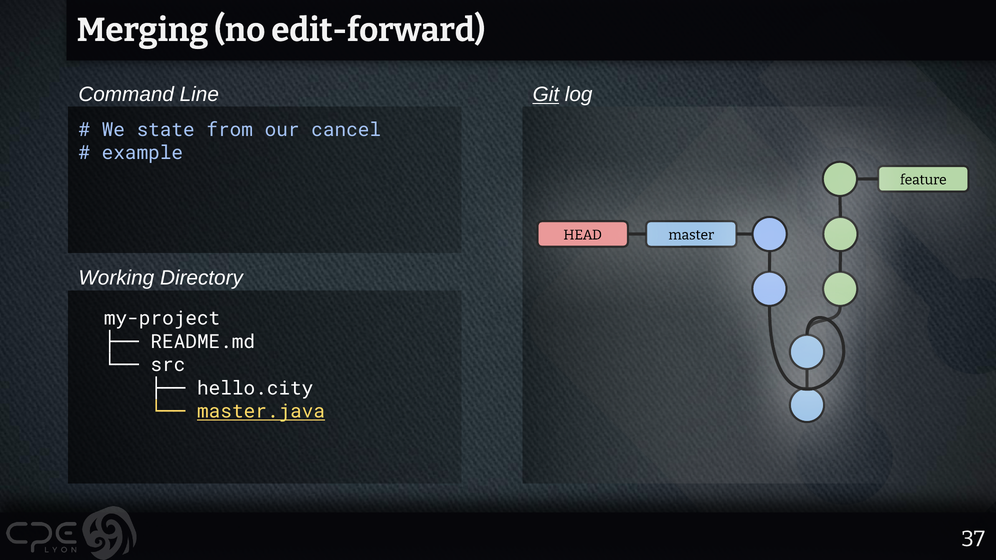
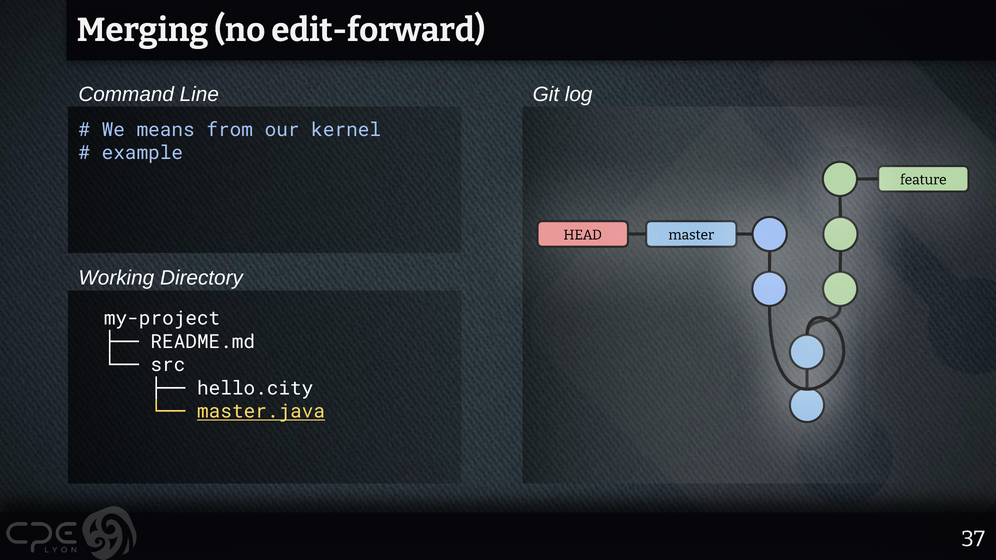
Git underline: present -> none (546, 95)
state: state -> means (166, 130)
cancel: cancel -> kernel (346, 130)
